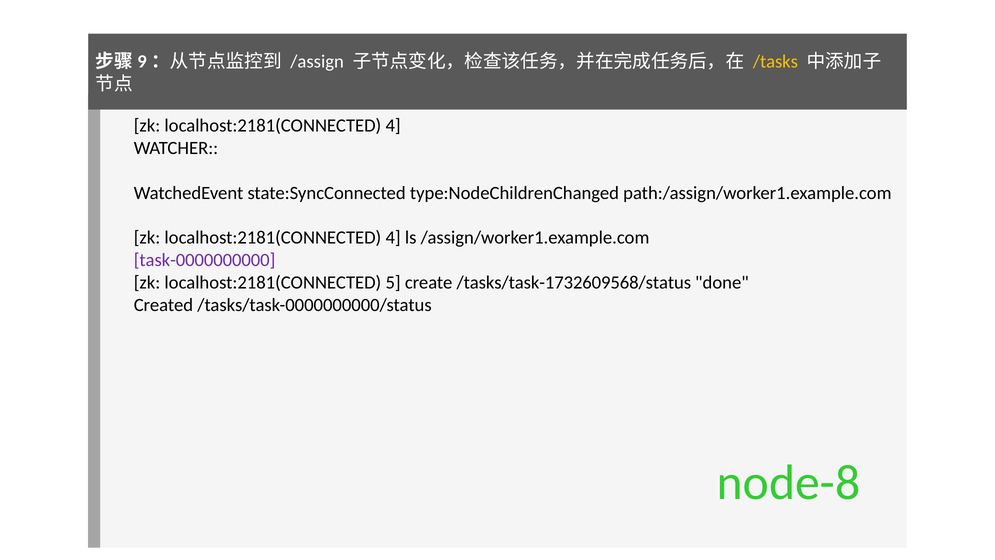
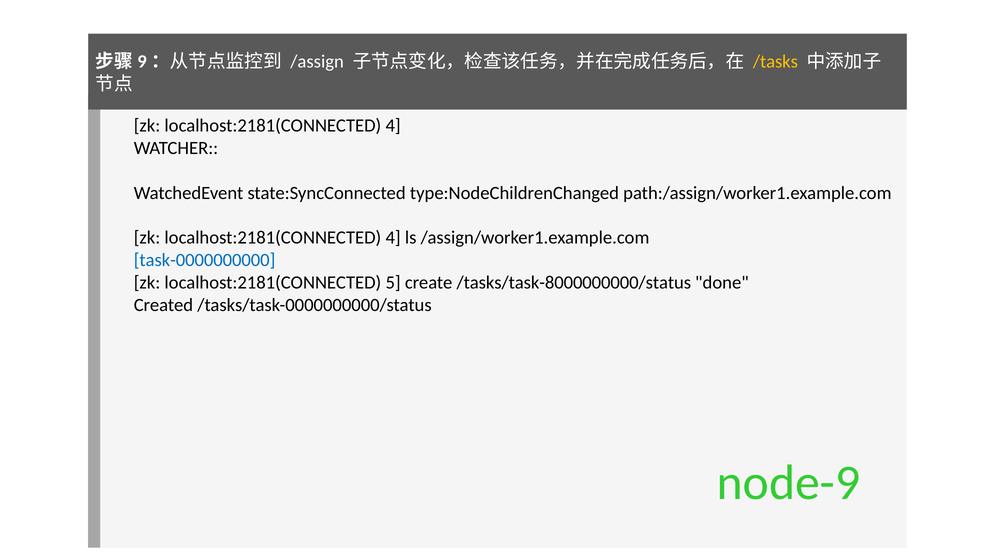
task-0000000000 colour: purple -> blue (205, 260)
/tasks/task-1732609568/status: /tasks/task-1732609568/status -> /tasks/task-8000000000/status (574, 282)
node-8: node-8 -> node-9 (788, 483)
